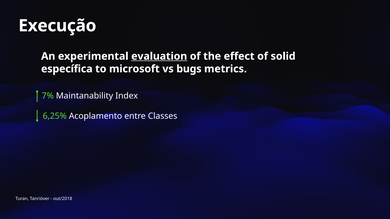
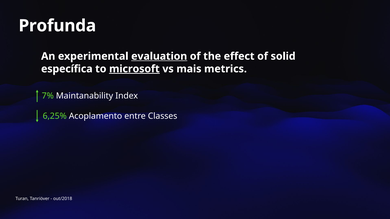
Execução: Execução -> Profunda (57, 26)
microsoft underline: none -> present (134, 69)
bugs: bugs -> mais (189, 69)
